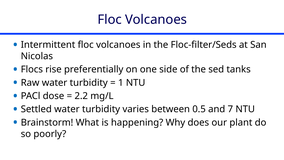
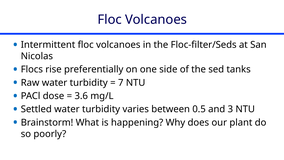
1: 1 -> 7 (121, 83)
2.2: 2.2 -> 3.6 (81, 96)
7: 7 -> 3 (230, 109)
